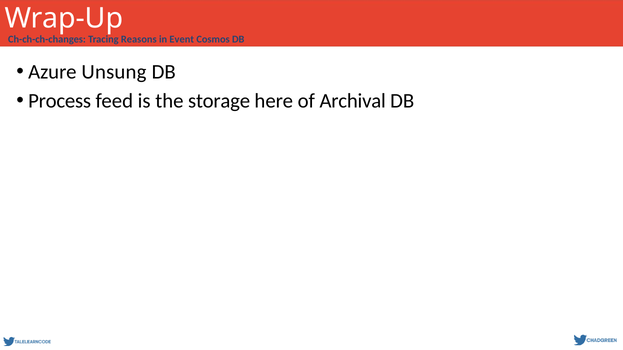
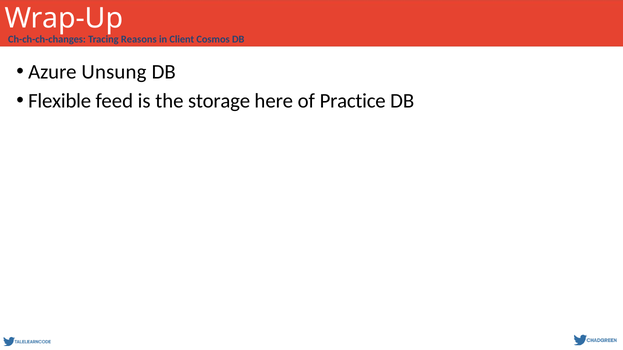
Event: Event -> Client (182, 39)
Process: Process -> Flexible (60, 101)
Archival: Archival -> Practice (353, 101)
